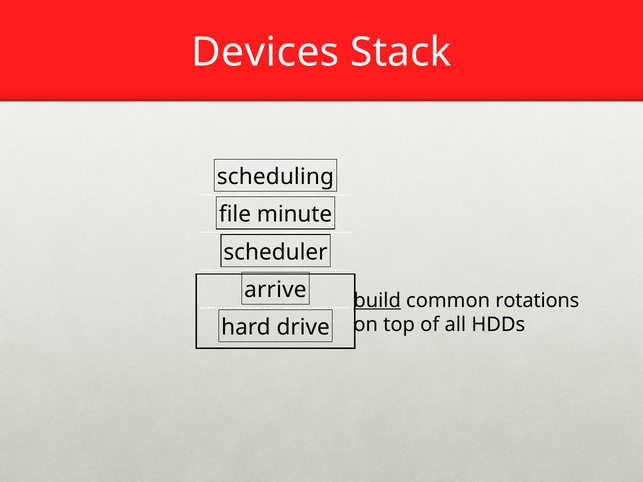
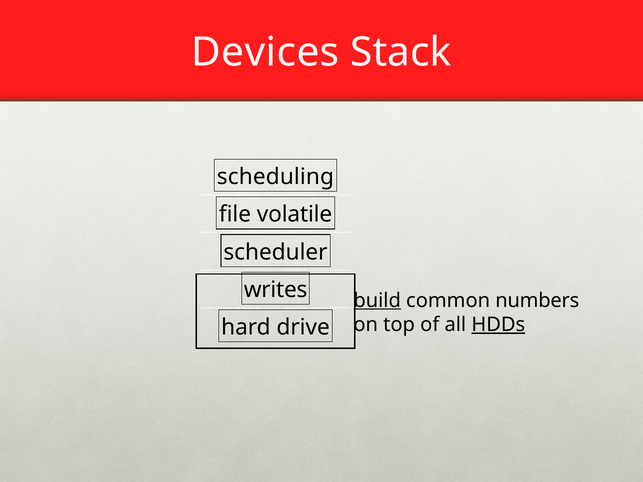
minute: minute -> volatile (295, 215)
arrive: arrive -> writes (276, 290)
rotations: rotations -> numbers (537, 301)
HDDs underline: none -> present (498, 325)
